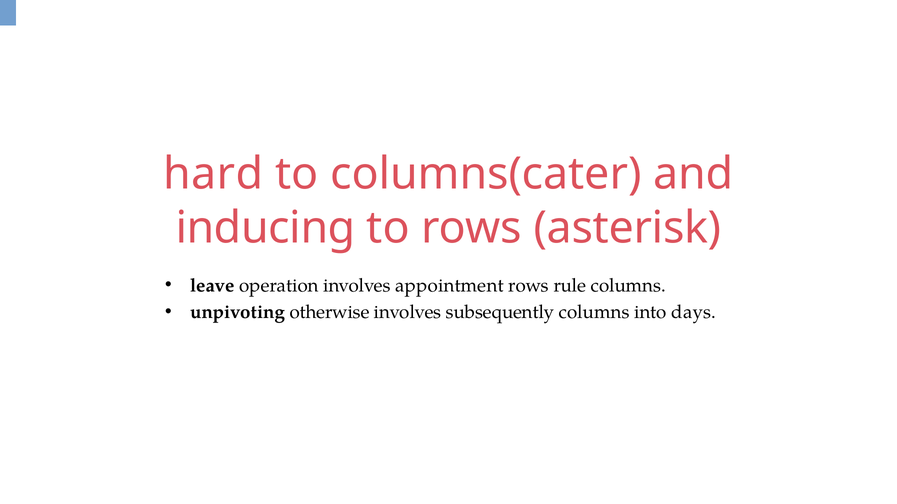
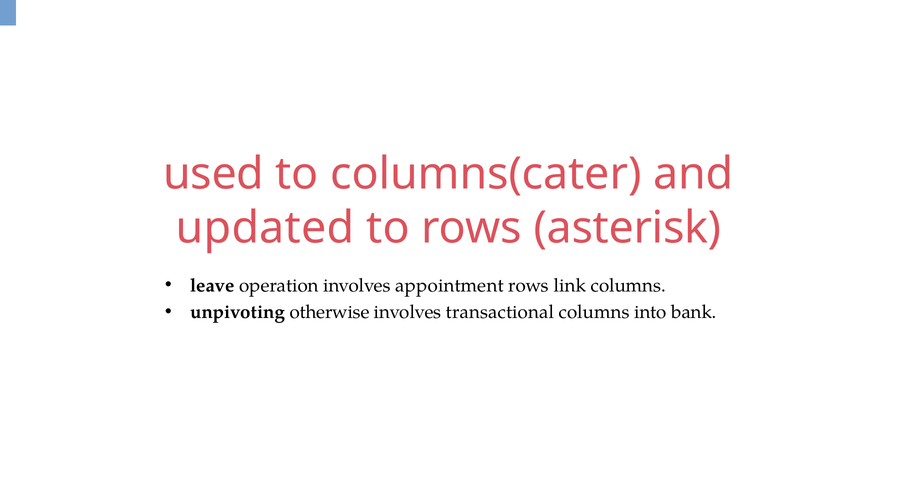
hard: hard -> used (214, 174)
inducing: inducing -> updated (265, 228)
rule: rule -> link (570, 286)
subsequently: subsequently -> transactional (500, 313)
days: days -> bank (694, 313)
